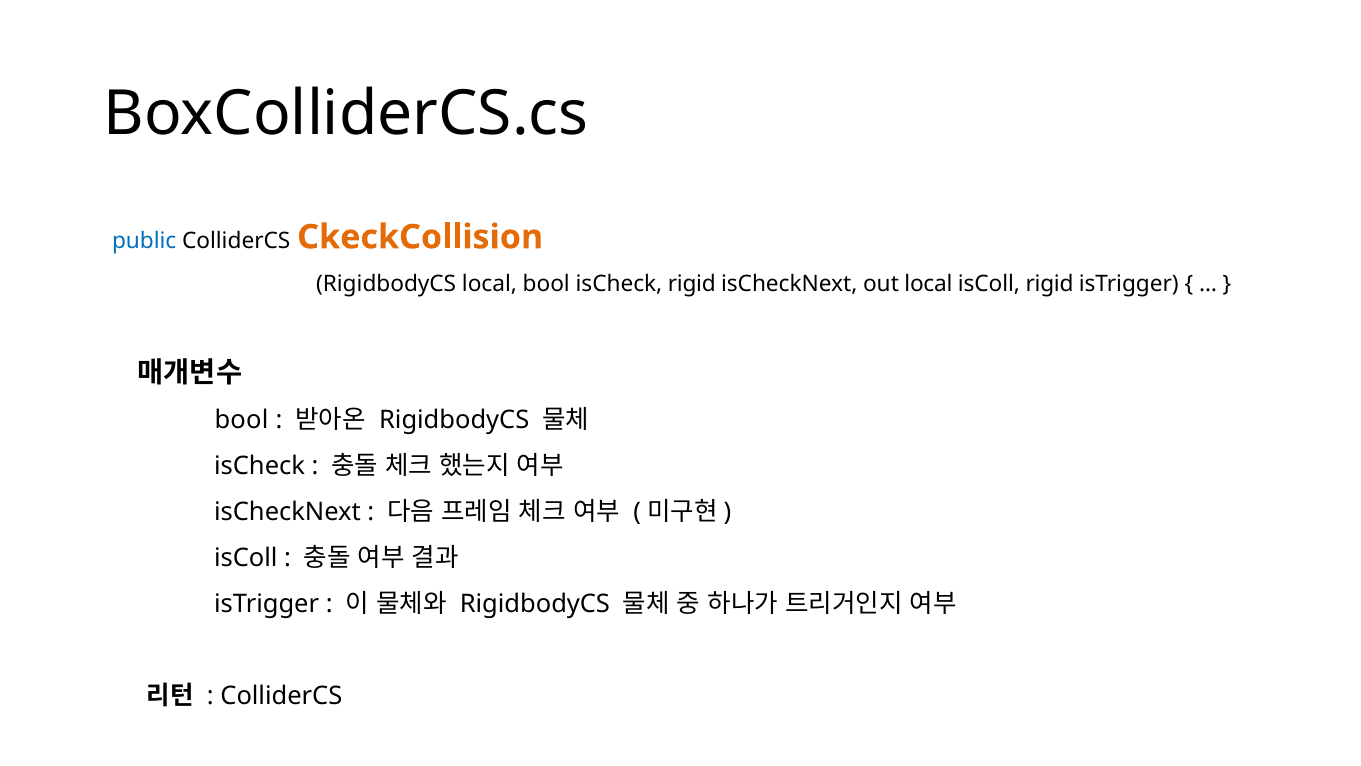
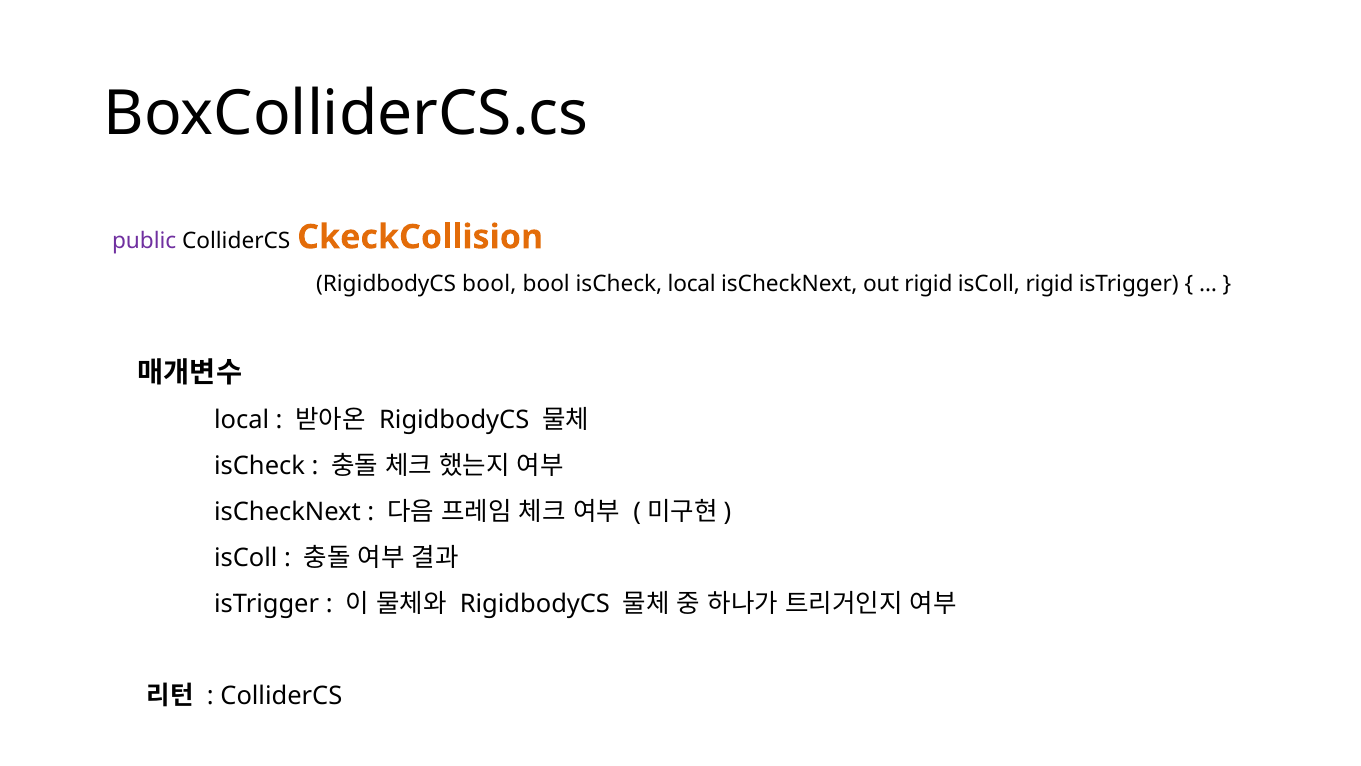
public colour: blue -> purple (144, 241)
RigidbodyCS local: local -> bool (489, 284)
isCheck rigid: rigid -> local (692, 284)
out local: local -> rigid (928, 284)
bool: bool -> local (242, 420)
